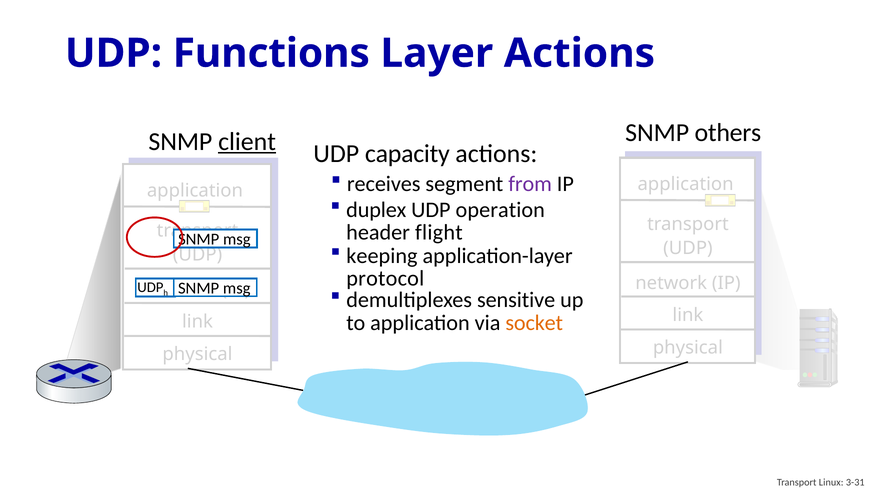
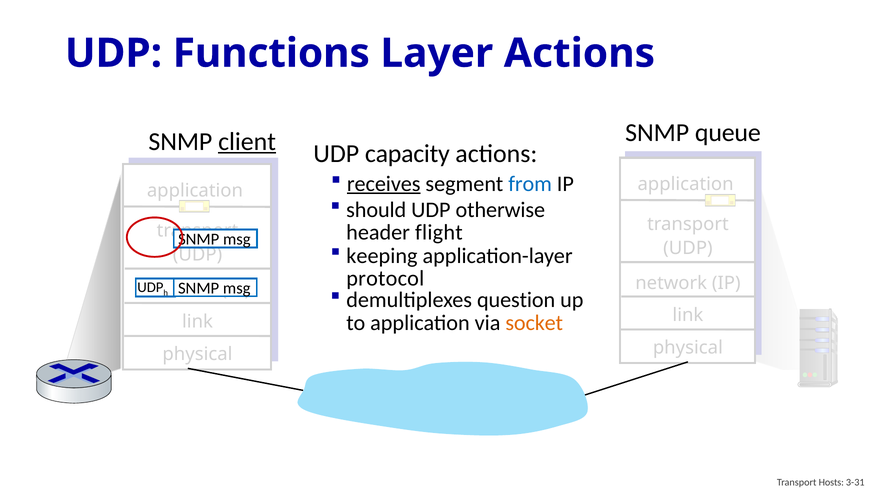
others: others -> queue (728, 133)
receives underline: none -> present (384, 184)
from colour: purple -> blue (530, 184)
duplex: duplex -> should (376, 210)
operation: operation -> otherwise (500, 210)
sensitive: sensitive -> question (516, 300)
Linux: Linux -> Hosts (831, 483)
